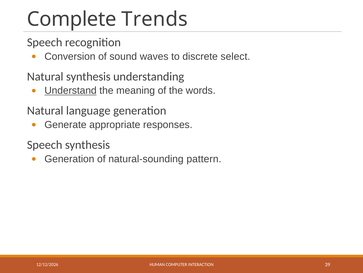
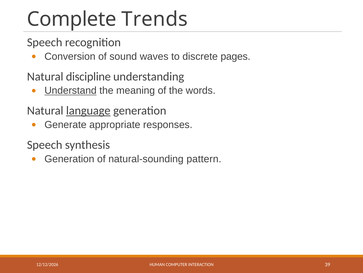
select: select -> pages (235, 56)
Natural synthesis: synthesis -> discipline (88, 76)
language underline: none -> present (88, 110)
